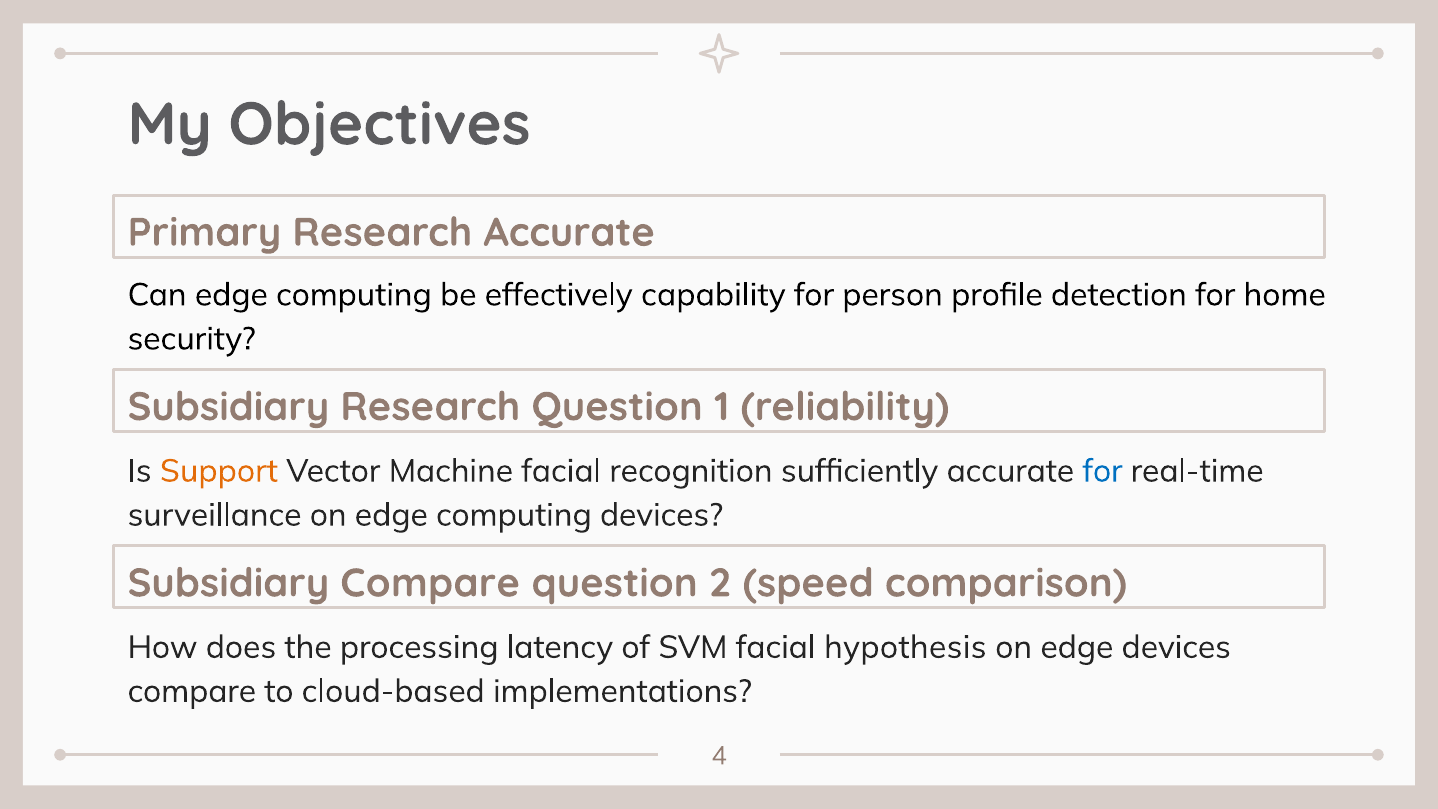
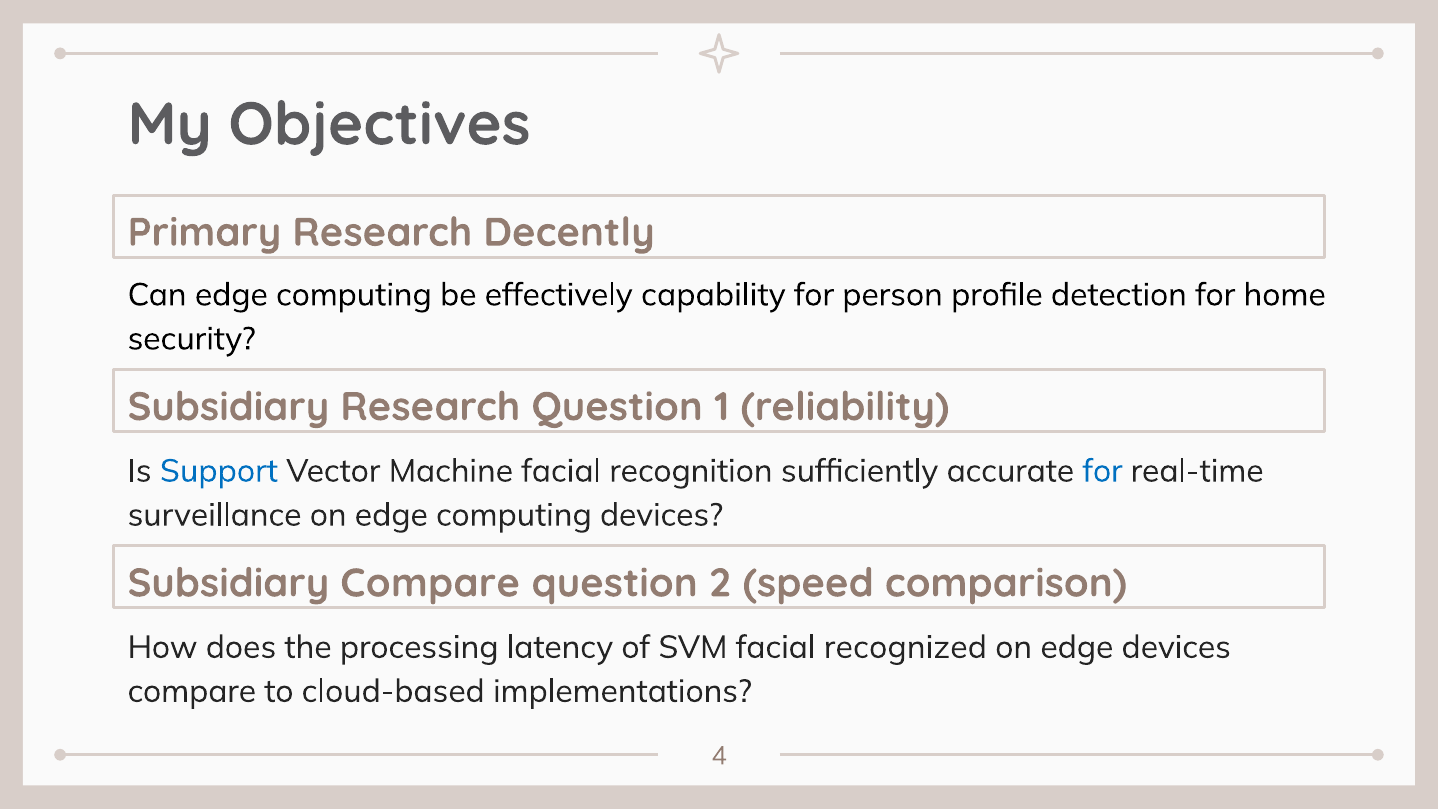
Research Accurate: Accurate -> Decently (569, 233)
Support colour: orange -> blue (219, 471)
hypothesis: hypothesis -> recognized (905, 647)
